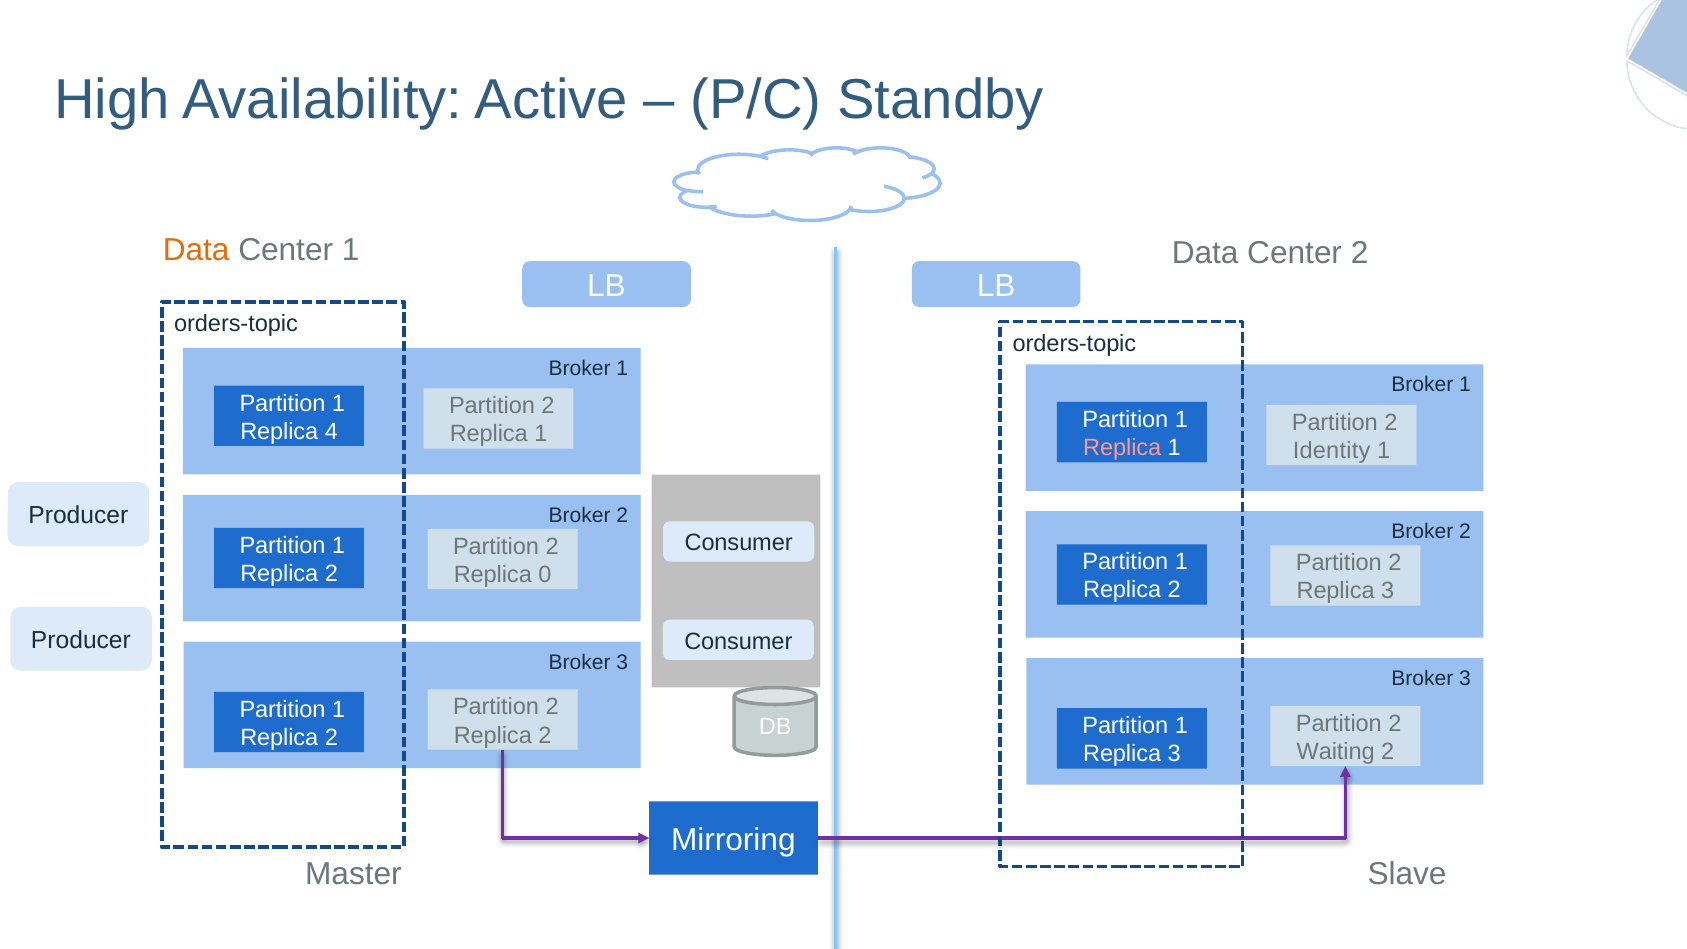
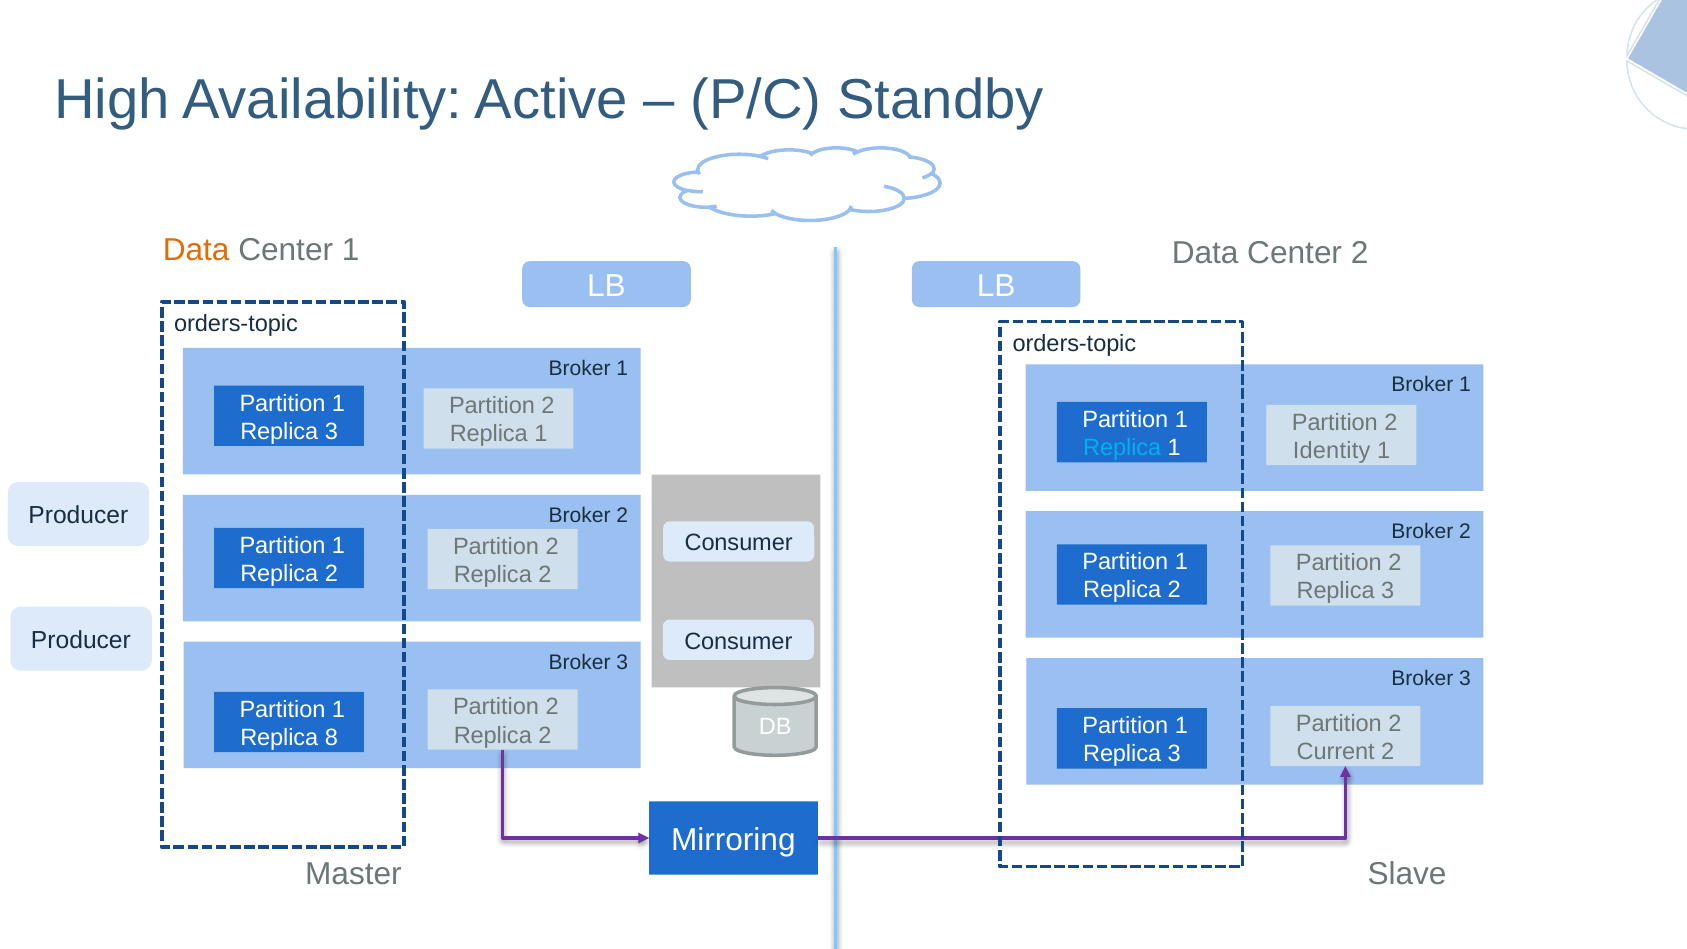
4: 4 -> 3 (331, 431)
Replica colour: pink -> light blue (1122, 448)
0: 0 -> 2 (545, 575)
2: 2 -> 8 (331, 738)
Waiting: Waiting -> Current (1336, 752)
